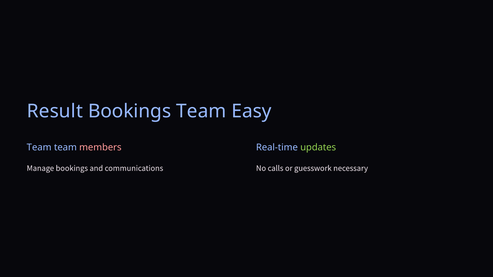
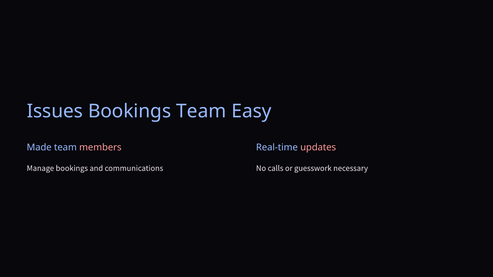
Result: Result -> Issues (55, 111)
Team: Team -> Made (39, 148)
updates colour: light green -> pink (318, 148)
